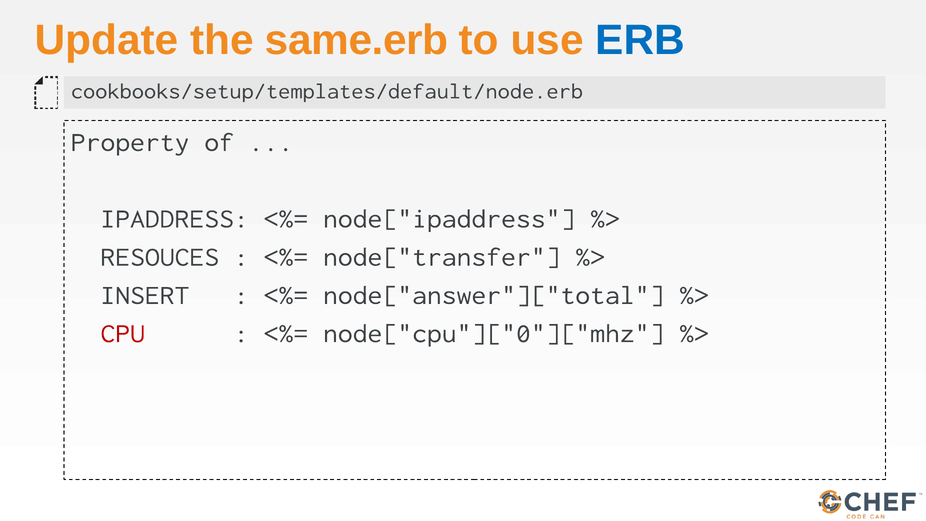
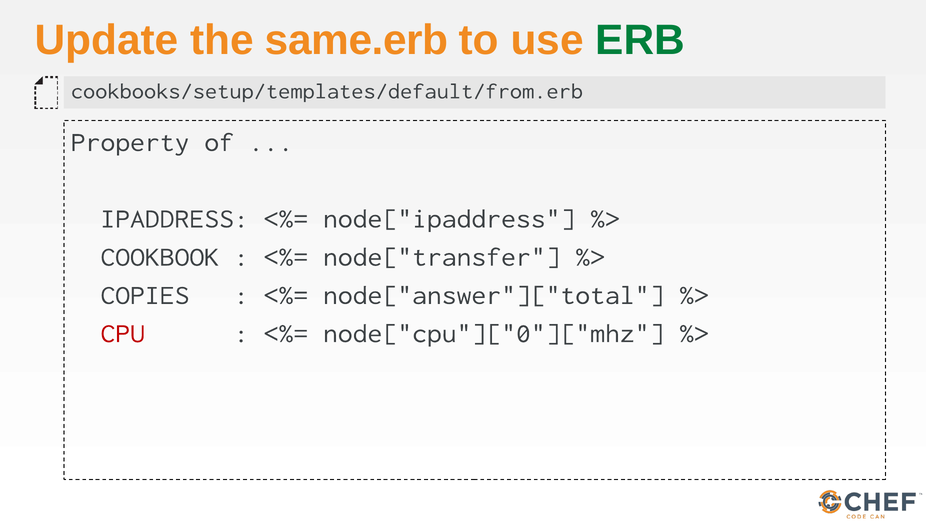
ERB colour: blue -> green (640, 40)
cookbooks/setup/templates/default/node.erb: cookbooks/setup/templates/default/node.erb -> cookbooks/setup/templates/default/from.erb (327, 91)
RESOUCES: RESOUCES -> COOKBOOK (160, 257)
INSERT: INSERT -> COPIES (145, 295)
